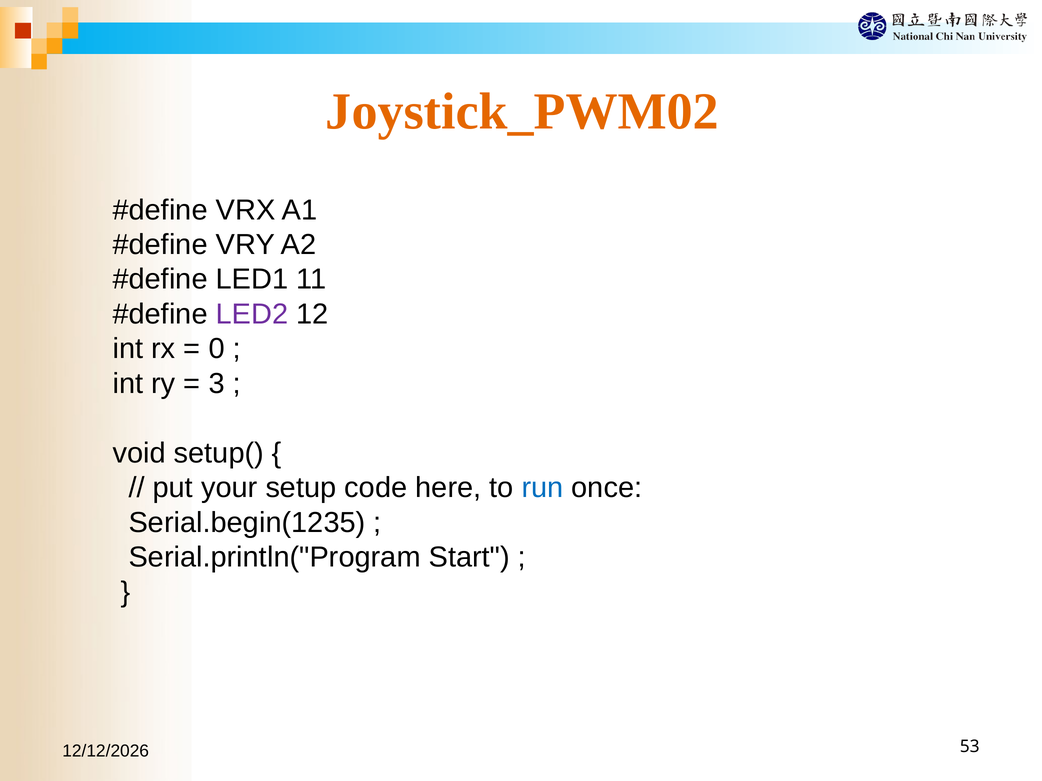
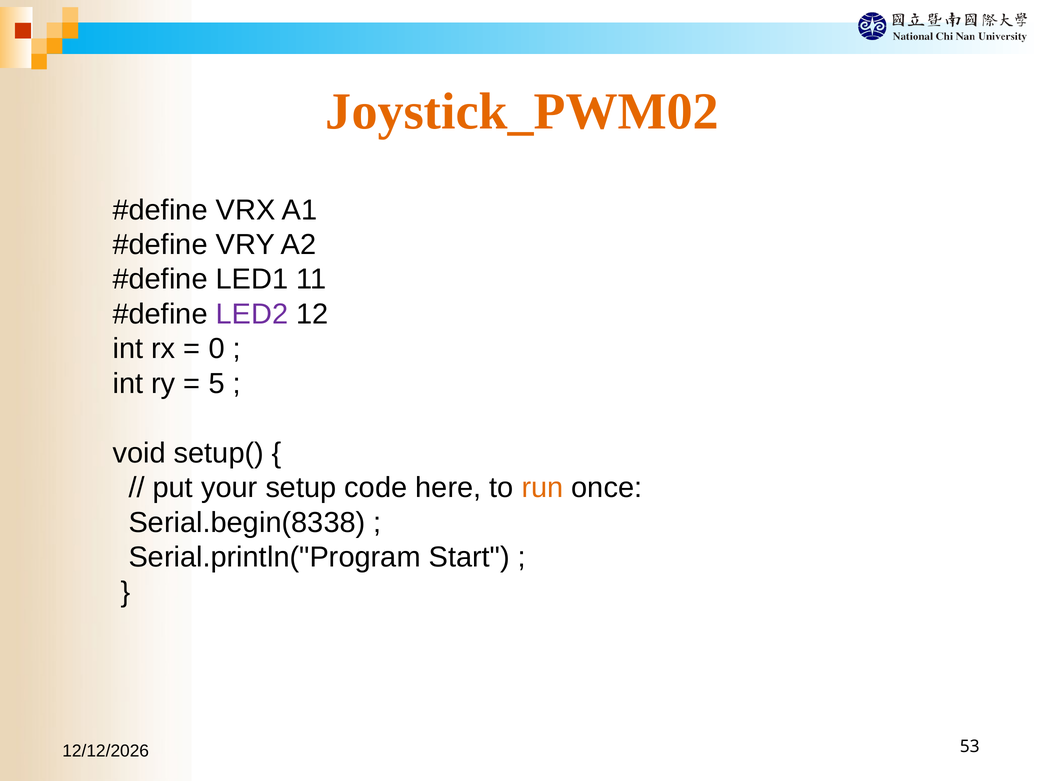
3: 3 -> 5 (217, 384)
run colour: blue -> orange (542, 488)
Serial.begin(1235: Serial.begin(1235 -> Serial.begin(8338 (247, 523)
